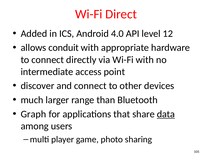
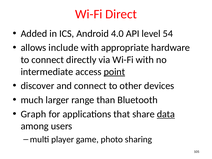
12: 12 -> 54 (168, 34)
conduit: conduit -> include (63, 48)
point underline: none -> present (114, 72)
